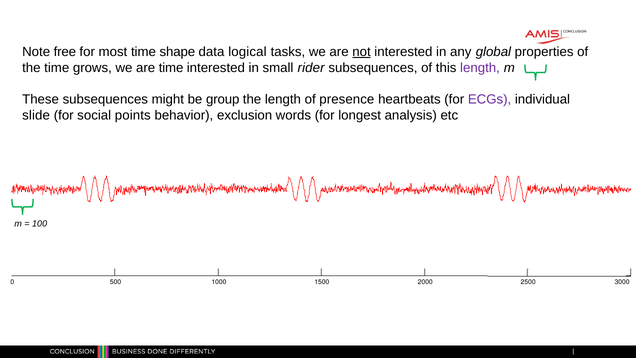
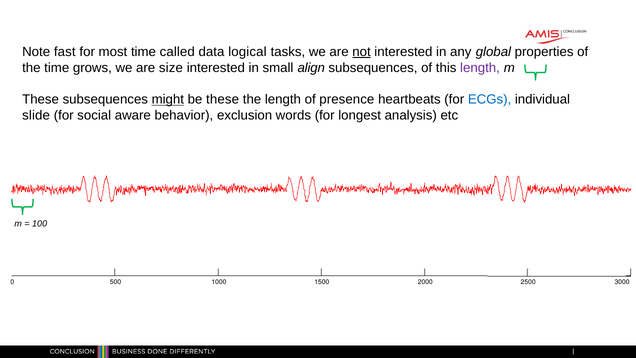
free: free -> fast (65, 52)
shape: shape -> called (177, 52)
are time: time -> size (171, 68)
rider: rider -> align (311, 68)
might underline: none -> present (168, 99)
be group: group -> these (223, 99)
ECGs colour: purple -> blue (490, 99)
points: points -> aware (133, 115)
